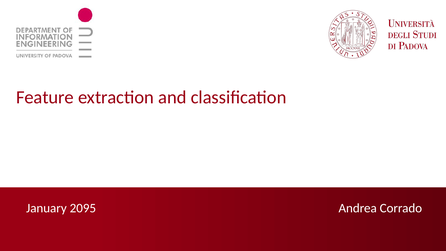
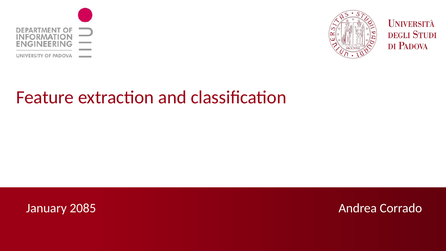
2095: 2095 -> 2085 (83, 208)
